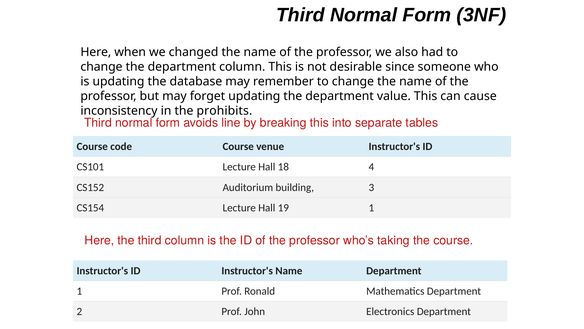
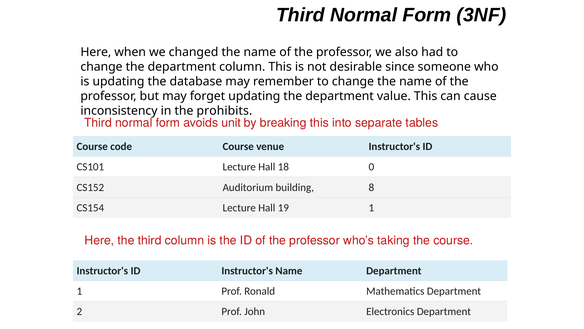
line: line -> unit (231, 123)
4: 4 -> 0 (371, 167)
3: 3 -> 8 (371, 187)
